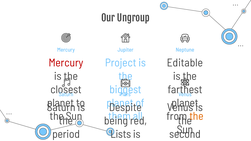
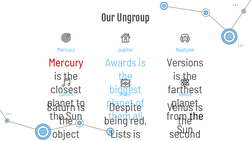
Project: Project -> Awards (121, 63)
Editable: Editable -> Versions (185, 63)
the colour: orange -> black (196, 116)
period: period -> object (66, 134)
